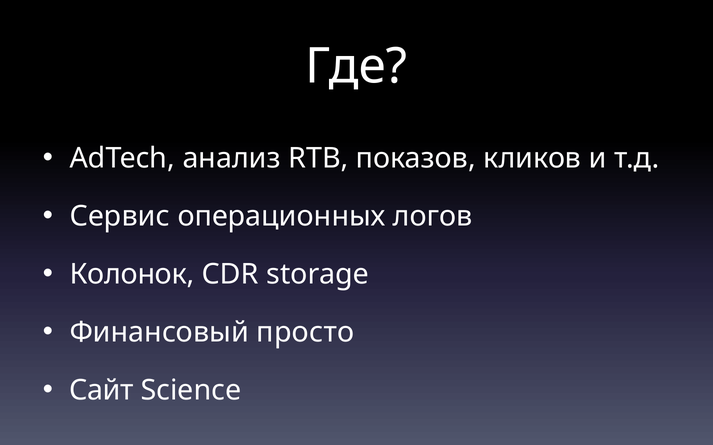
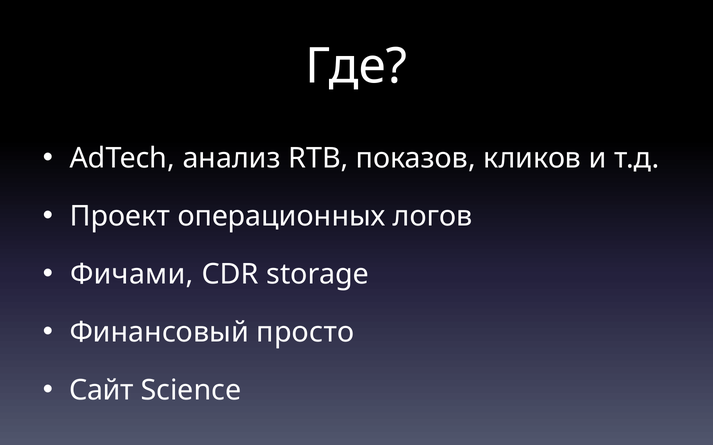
Сервис: Сервис -> Проект (120, 217)
Колонок: Колонок -> Фичами (132, 275)
